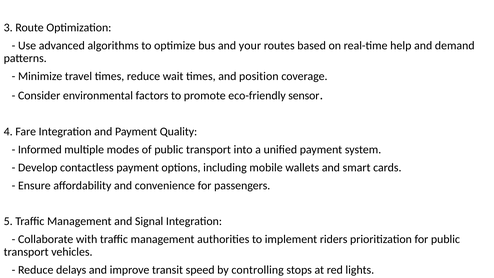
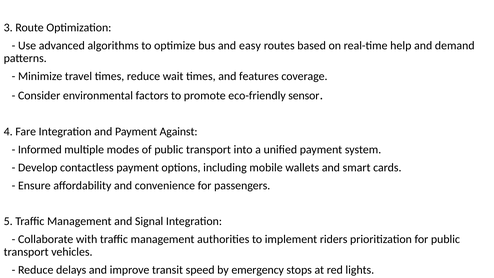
your: your -> easy (250, 45)
position: position -> features (259, 76)
Quality: Quality -> Against (179, 132)
controlling: controlling -> emergency (258, 270)
